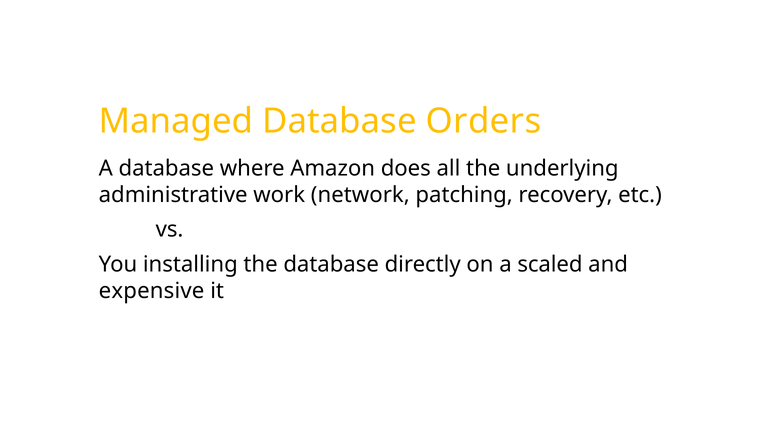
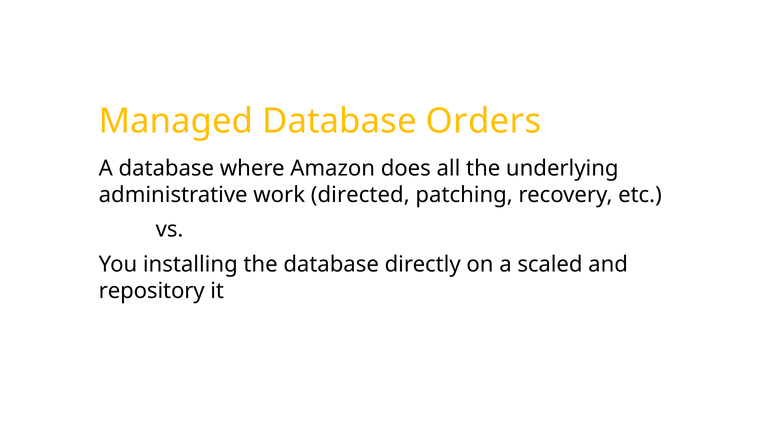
network: network -> directed (360, 195)
expensive: expensive -> repository (152, 291)
